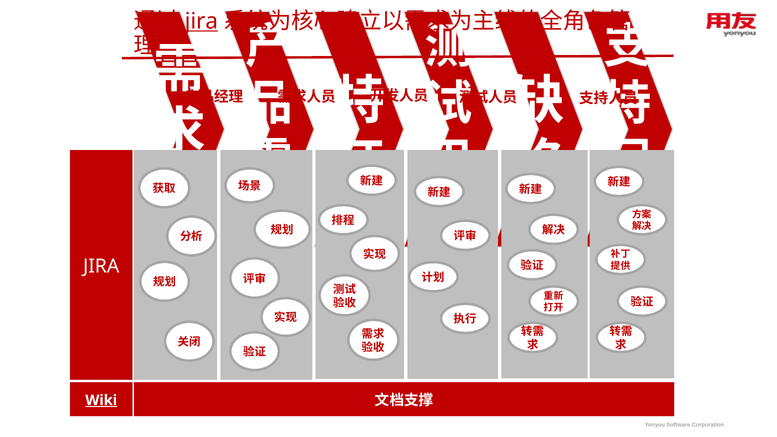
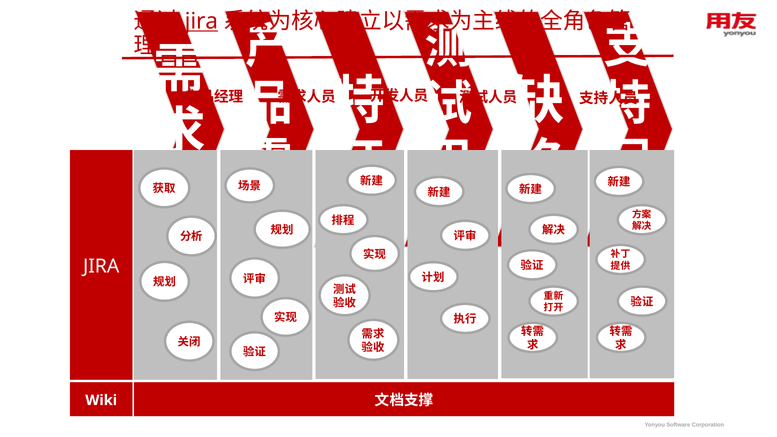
Wiki underline: present -> none (101, 400)
